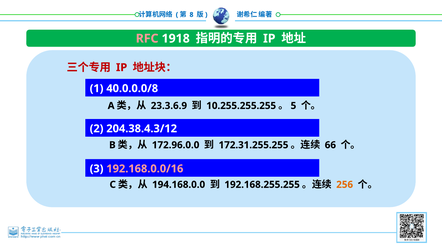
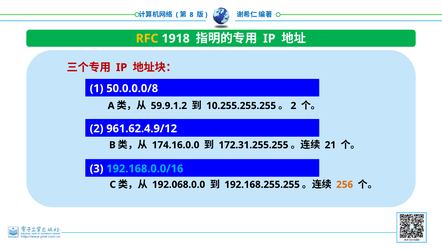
RFC colour: pink -> yellow (147, 38)
40.0.0.0/8: 40.0.0.0/8 -> 50.0.0.0/8 (132, 88)
23.3.6.9: 23.3.6.9 -> 59.9.1.2 (169, 106)
5: 5 -> 2 (293, 106)
204.38.4.3/12: 204.38.4.3/12 -> 961.62.4.9/12 (142, 128)
172.96.0.0: 172.96.0.0 -> 174.16.0.0 (176, 145)
66: 66 -> 21 (330, 145)
192.168.0.0/16 colour: pink -> light blue (145, 168)
194.168.0.0: 194.168.0.0 -> 192.068.0.0 (179, 184)
